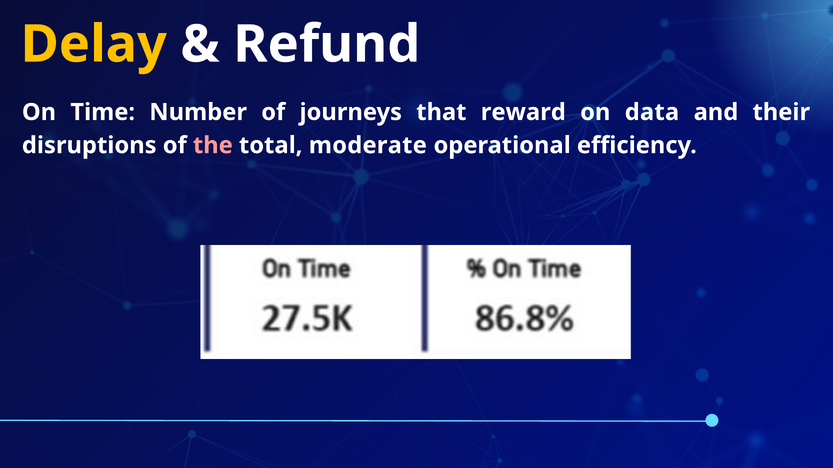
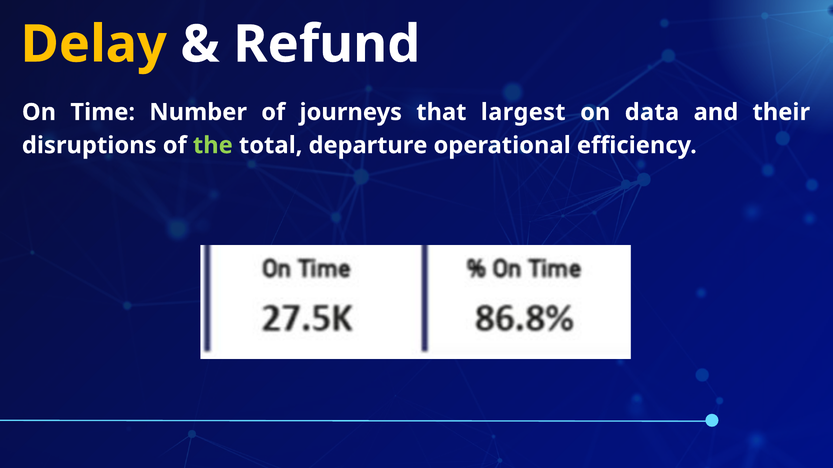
reward: reward -> largest (523, 112)
the colour: pink -> light green (213, 146)
moderate: moderate -> departure (368, 146)
